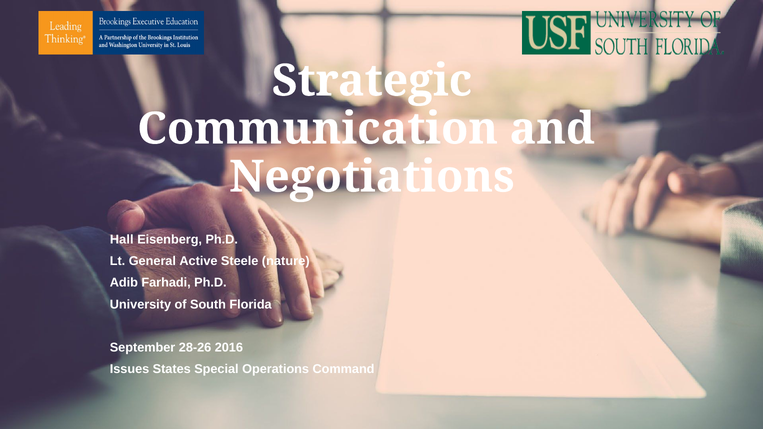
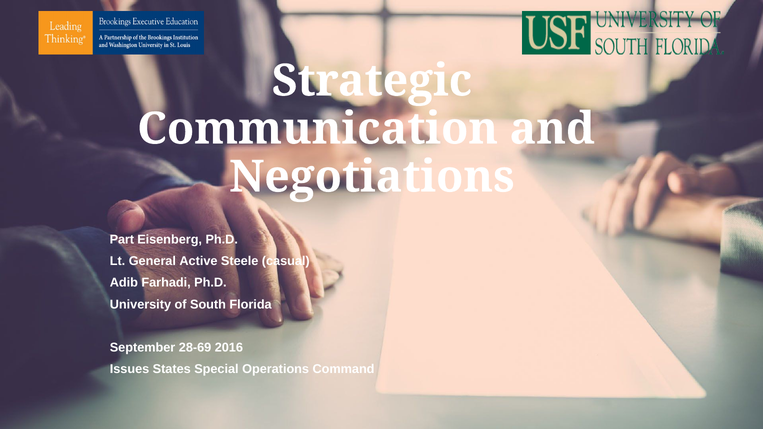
Hall: Hall -> Part (122, 240)
nature: nature -> casual (286, 261)
28-26: 28-26 -> 28-69 (195, 348)
